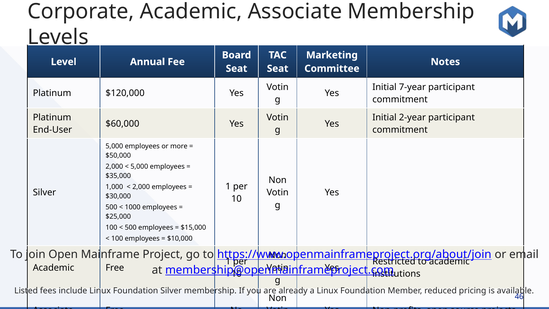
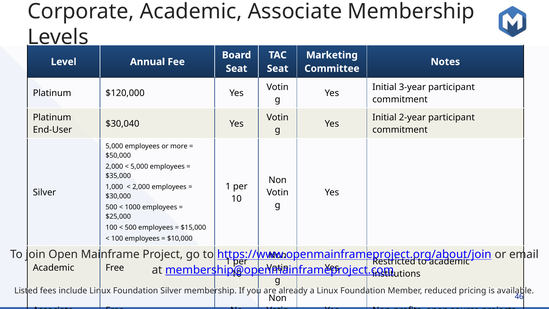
7-year: 7-year -> 3-year (412, 87)
$60,000: $60,000 -> $30,040 (122, 124)
